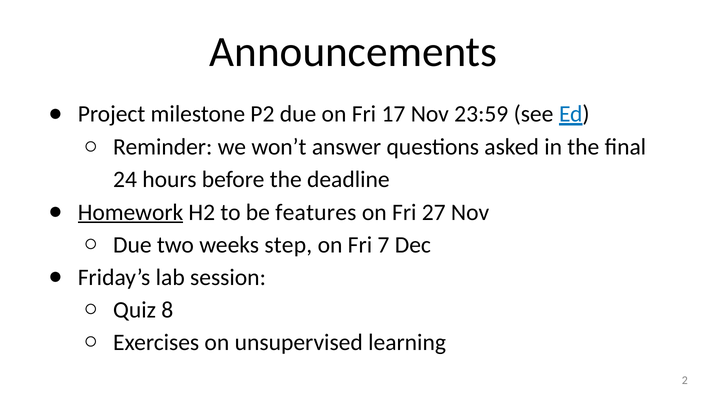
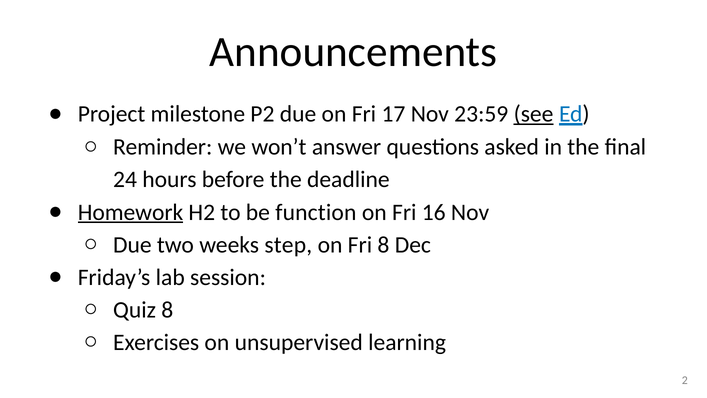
see underline: none -> present (534, 114)
features: features -> function (316, 212)
27: 27 -> 16 (434, 212)
Fri 7: 7 -> 8 (383, 245)
